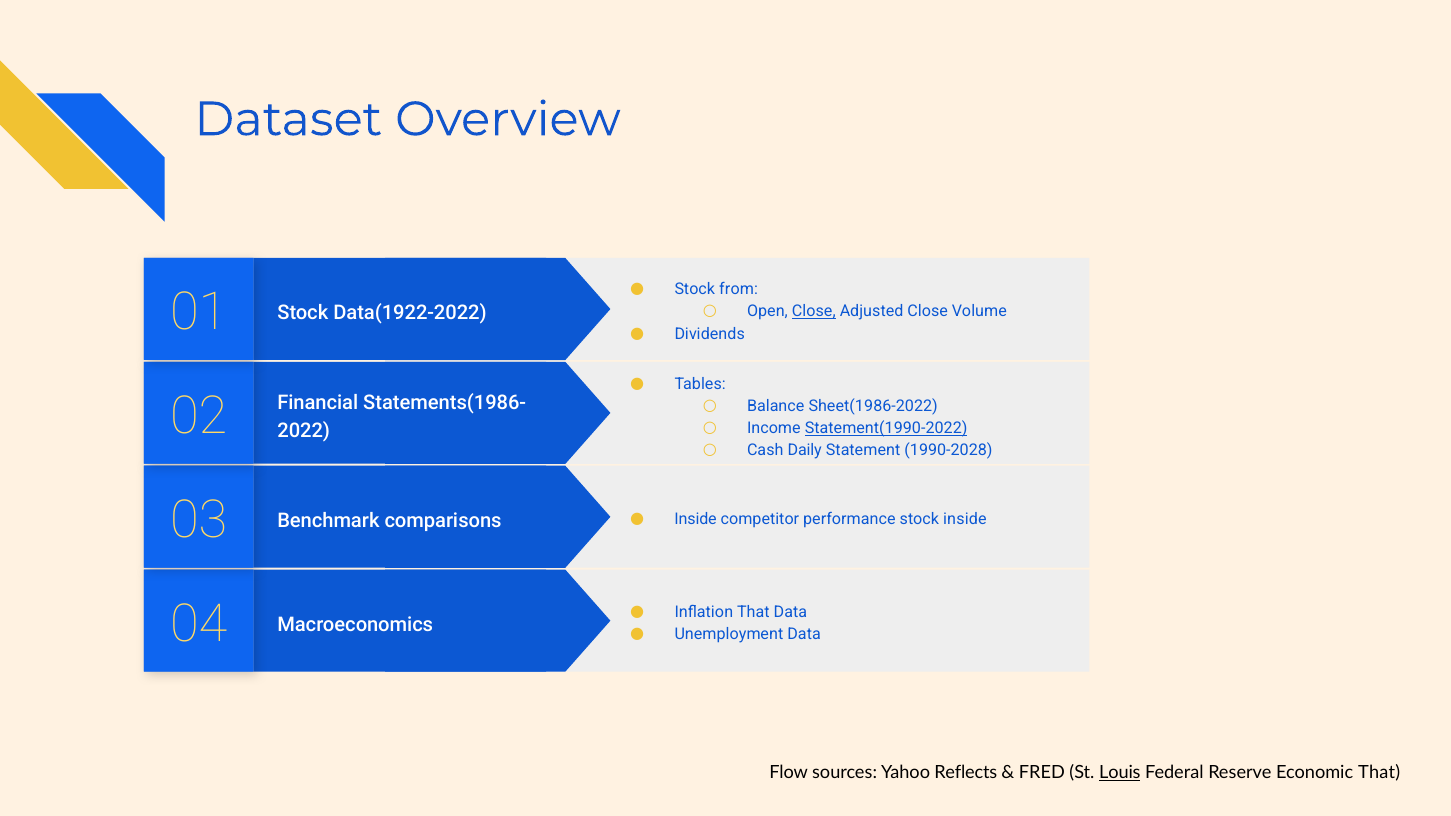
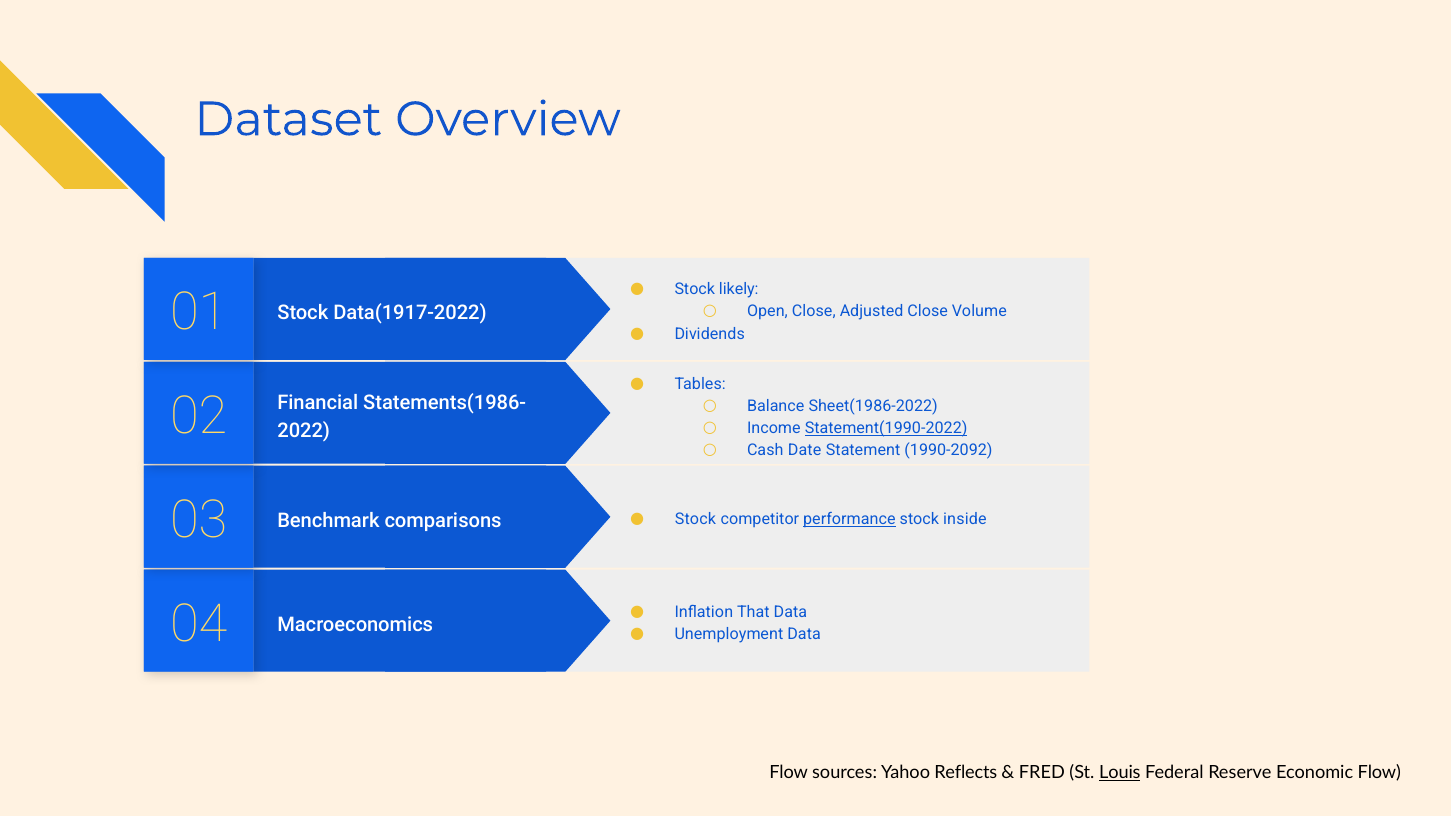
from: from -> likely (739, 290)
Close underline: present -> none (814, 312)
Data(1922-2022: Data(1922-2022 -> Data(1917-2022 (410, 313)
Daily: Daily -> Date (805, 451)
1990-2028: 1990-2028 -> 1990-2092 (948, 451)
Inside: Inside -> Stock (695, 520)
performance underline: none -> present (849, 520)
Economic That: That -> Flow (1379, 773)
